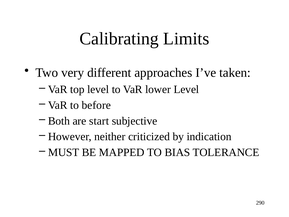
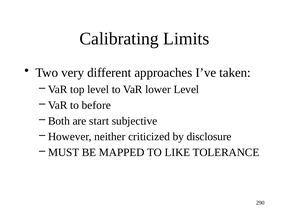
indication: indication -> disclosure (209, 137)
BIAS: BIAS -> LIKE (177, 152)
